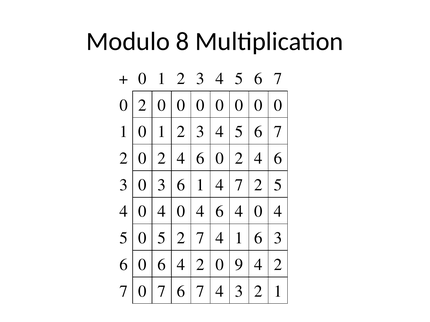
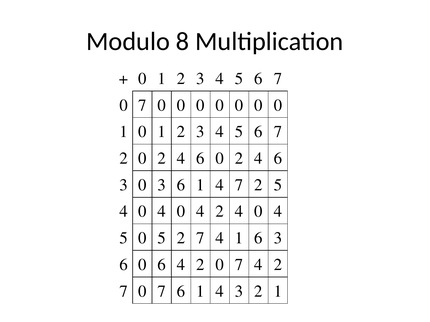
2: 2 -> 7 (142, 105)
0 4 6: 6 -> 2 (220, 212)
2 0 9: 9 -> 7 (239, 265)
7 6 7: 7 -> 1 (200, 292)
